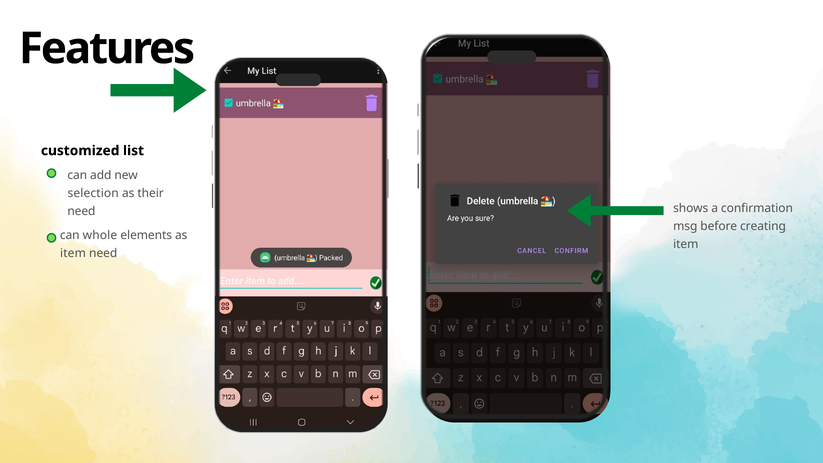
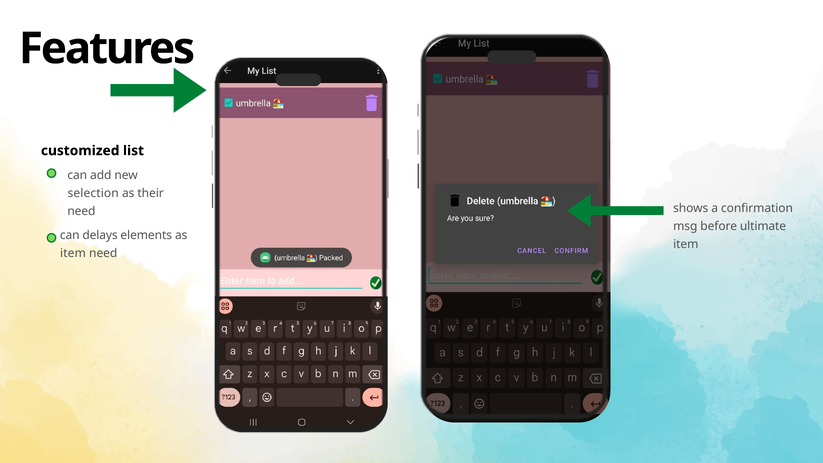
creating: creating -> ultimate (763, 226)
whole: whole -> delays (100, 235)
